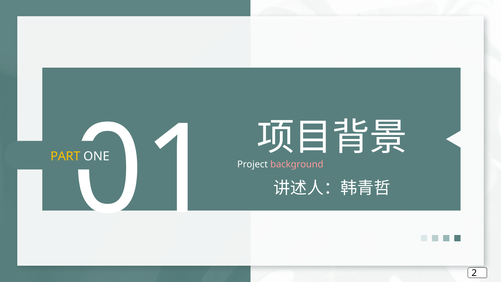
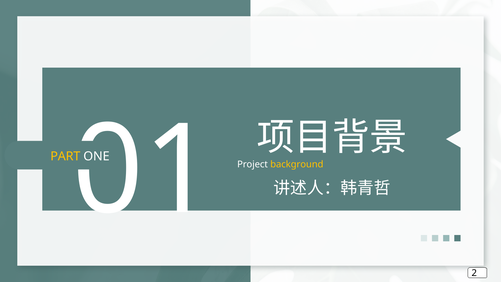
background colour: pink -> yellow (297, 164)
